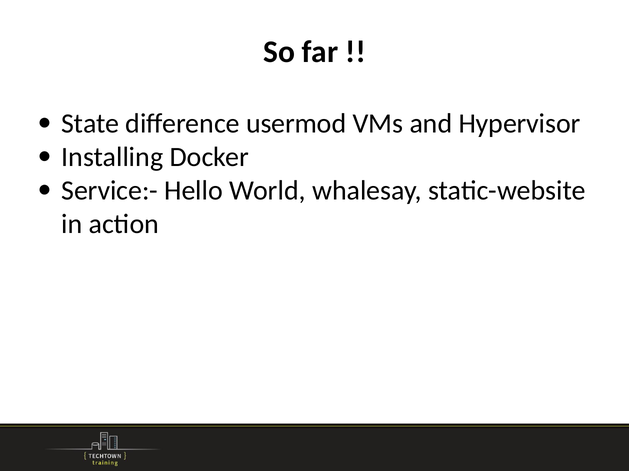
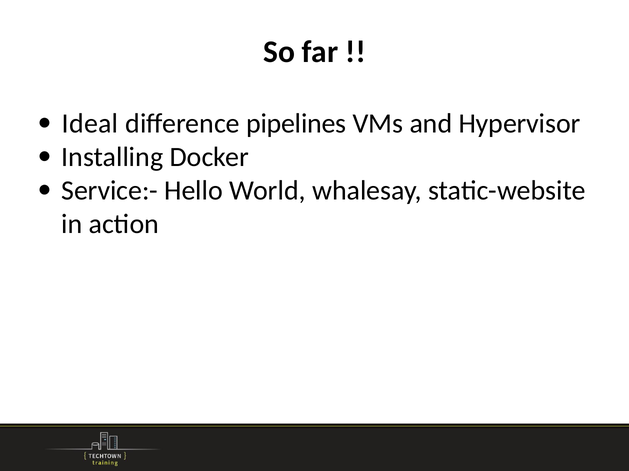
State: State -> Ideal (90, 124)
usermod: usermod -> pipelines (296, 124)
